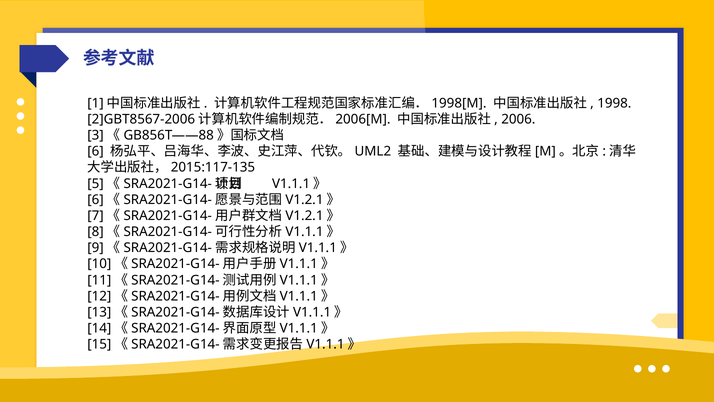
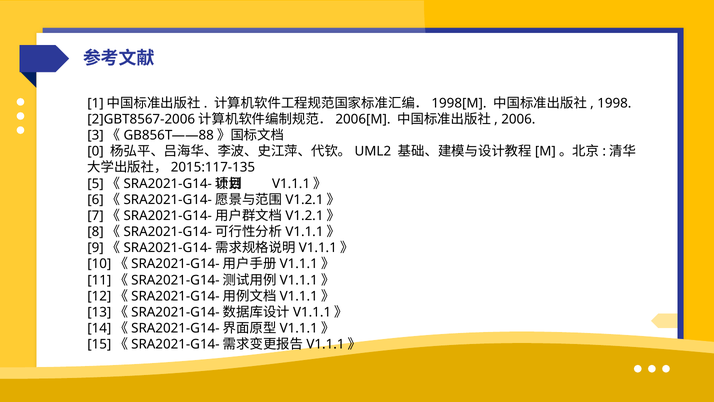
6: 6 -> 0 (96, 151)
